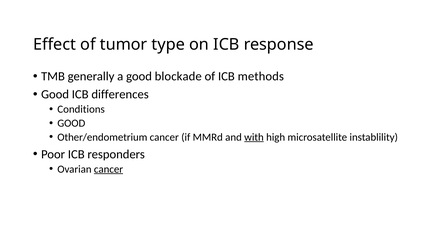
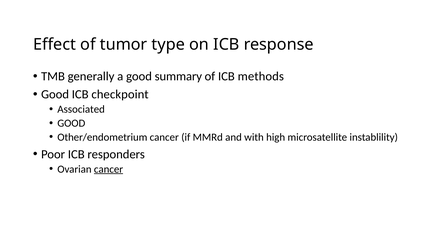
blockade: blockade -> summary (178, 77)
differences: differences -> checkpoint (120, 95)
Conditions: Conditions -> Associated (81, 110)
with underline: present -> none (254, 137)
